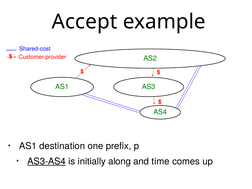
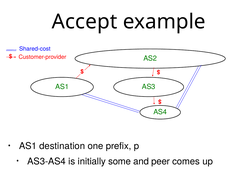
AS3-AS4 underline: present -> none (47, 161)
along: along -> some (120, 161)
time: time -> peer (161, 161)
